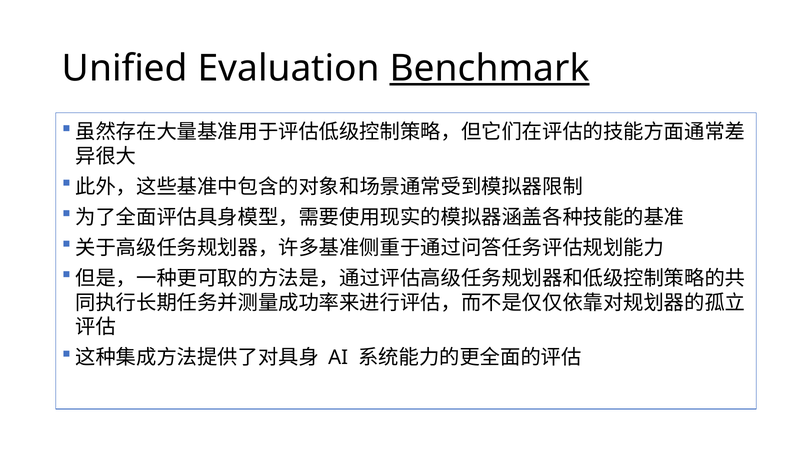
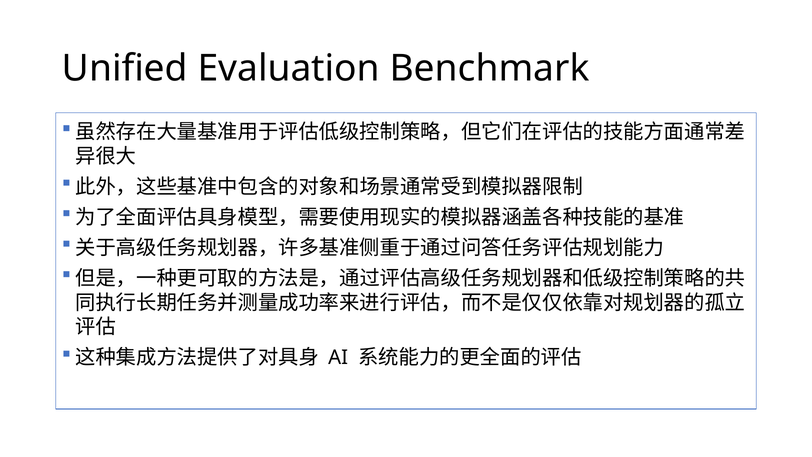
Benchmark underline: present -> none (490, 68)
